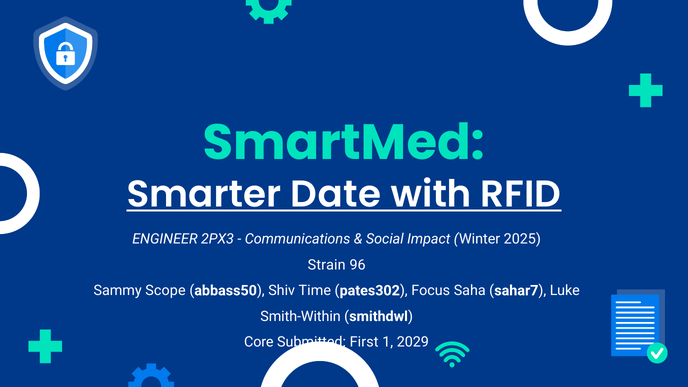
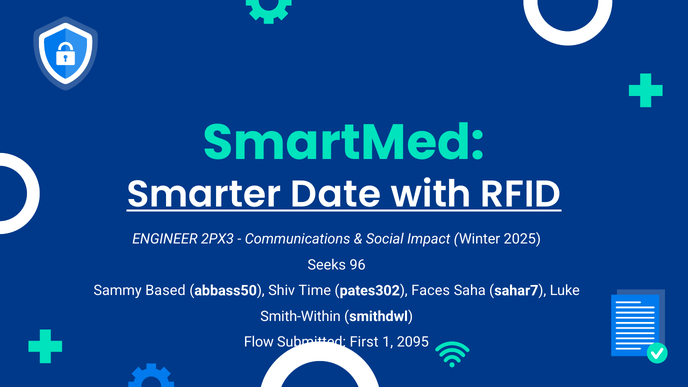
Strain: Strain -> Seeks (327, 265)
Scope: Scope -> Based (165, 291)
Focus: Focus -> Faces (431, 291)
Core: Core -> Flow (259, 342)
2029: 2029 -> 2095 (413, 342)
